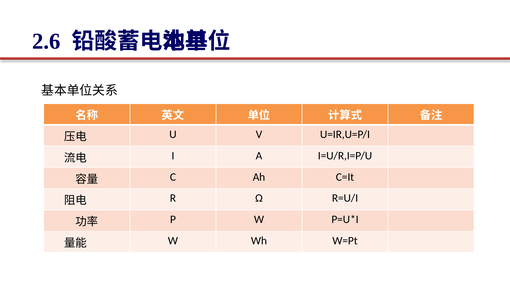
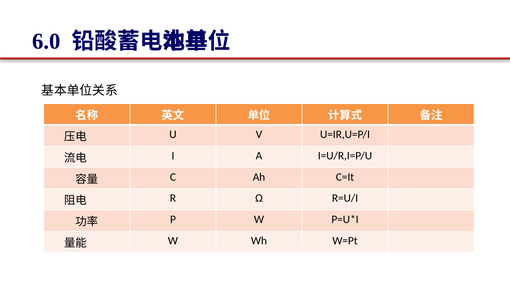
2.6: 2.6 -> 6.0 (46, 41)
